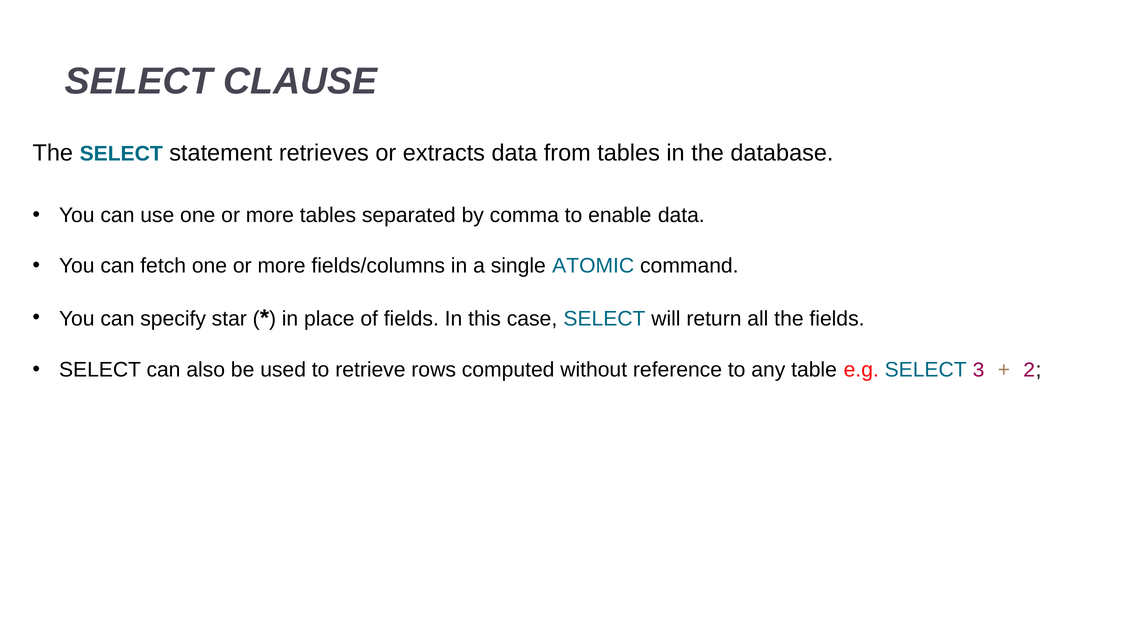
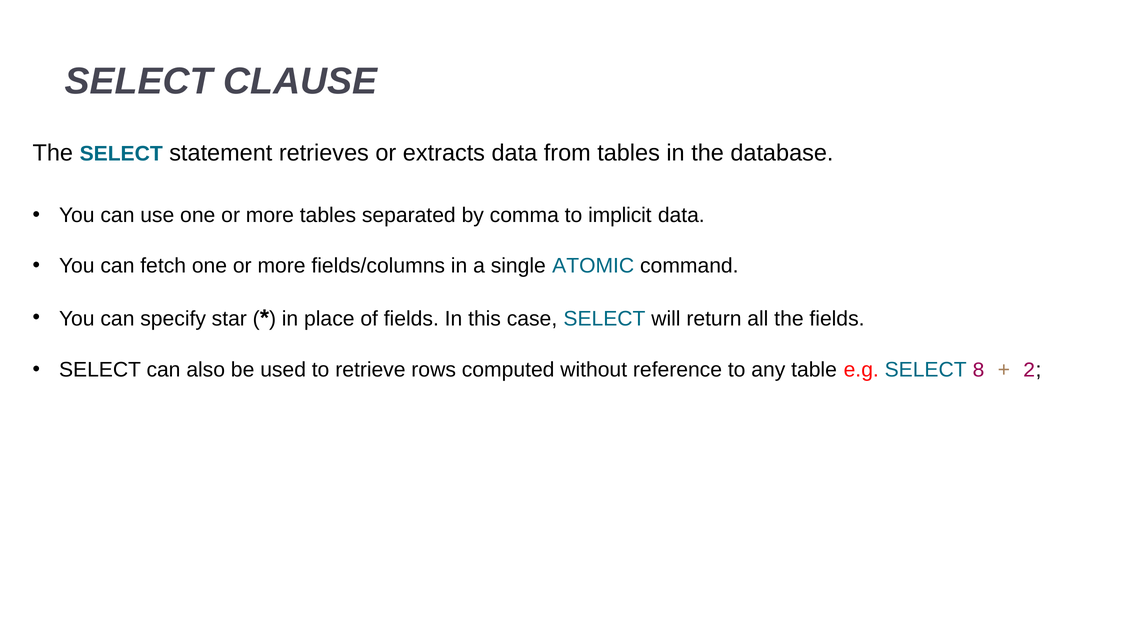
enable: enable -> implicit (620, 215)
3: 3 -> 8 (979, 370)
